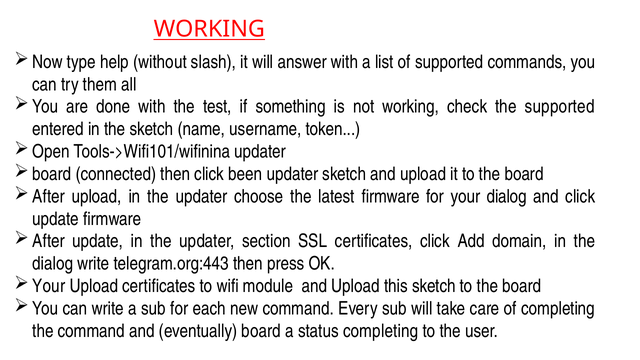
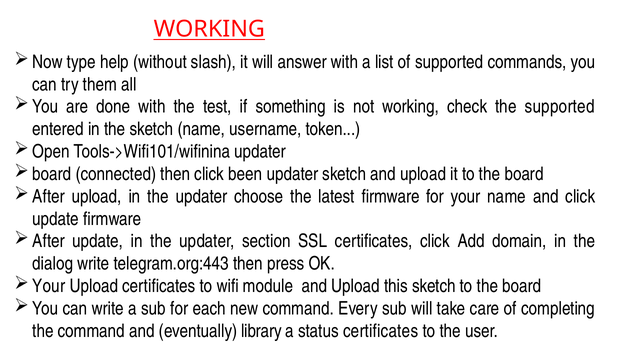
your dialog: dialog -> name (507, 196)
eventually board: board -> library (261, 331)
status completing: completing -> certificates (381, 331)
